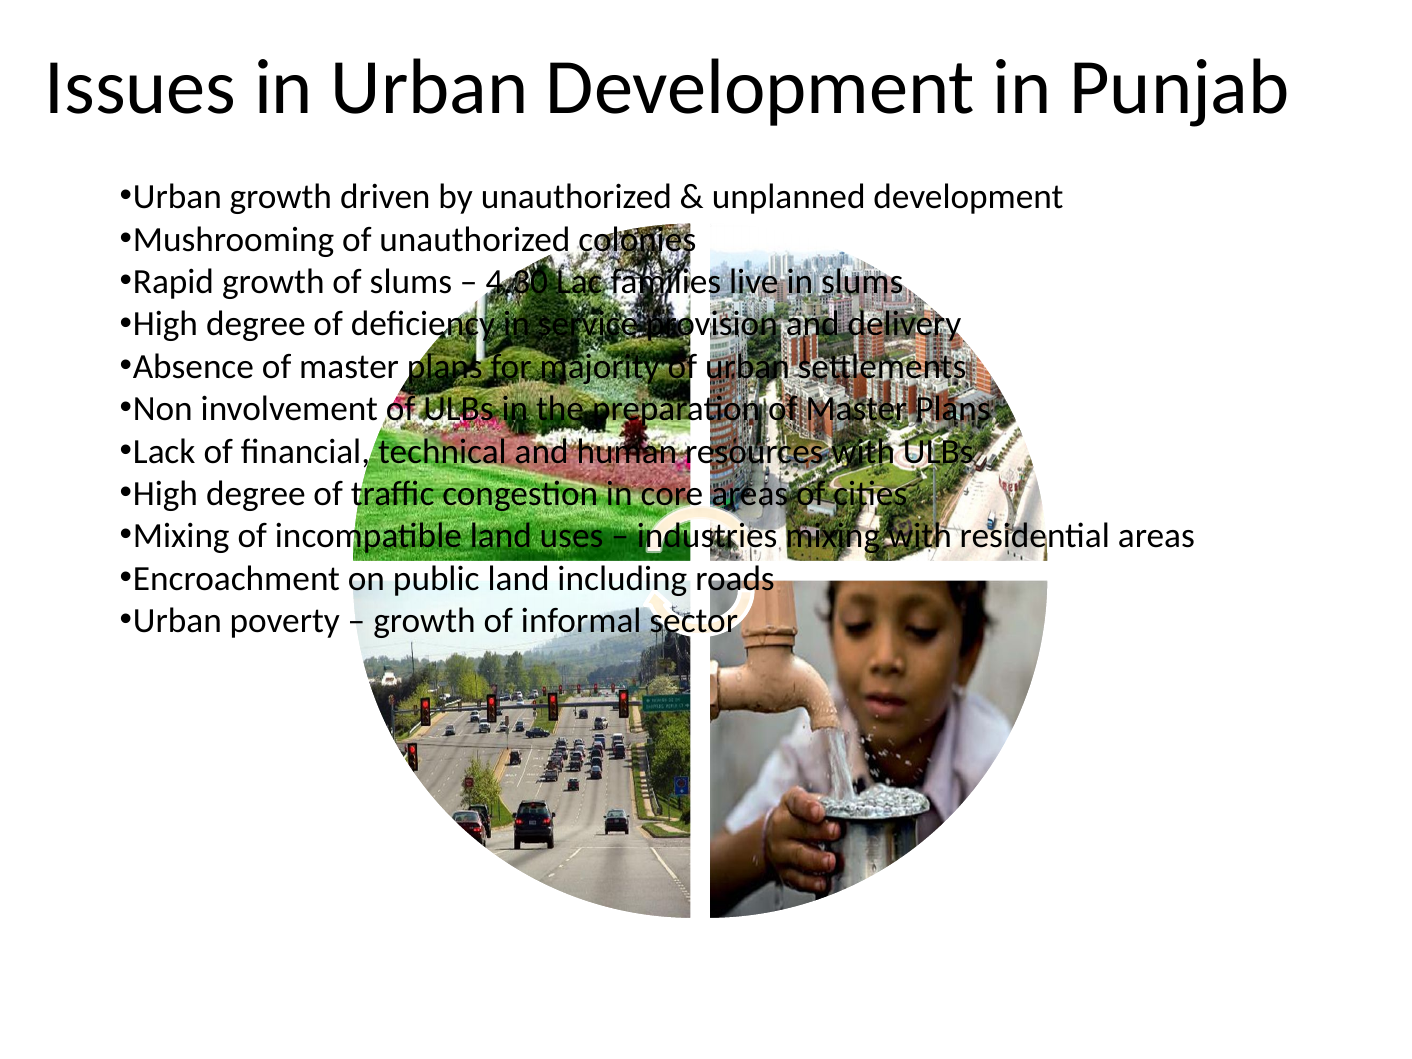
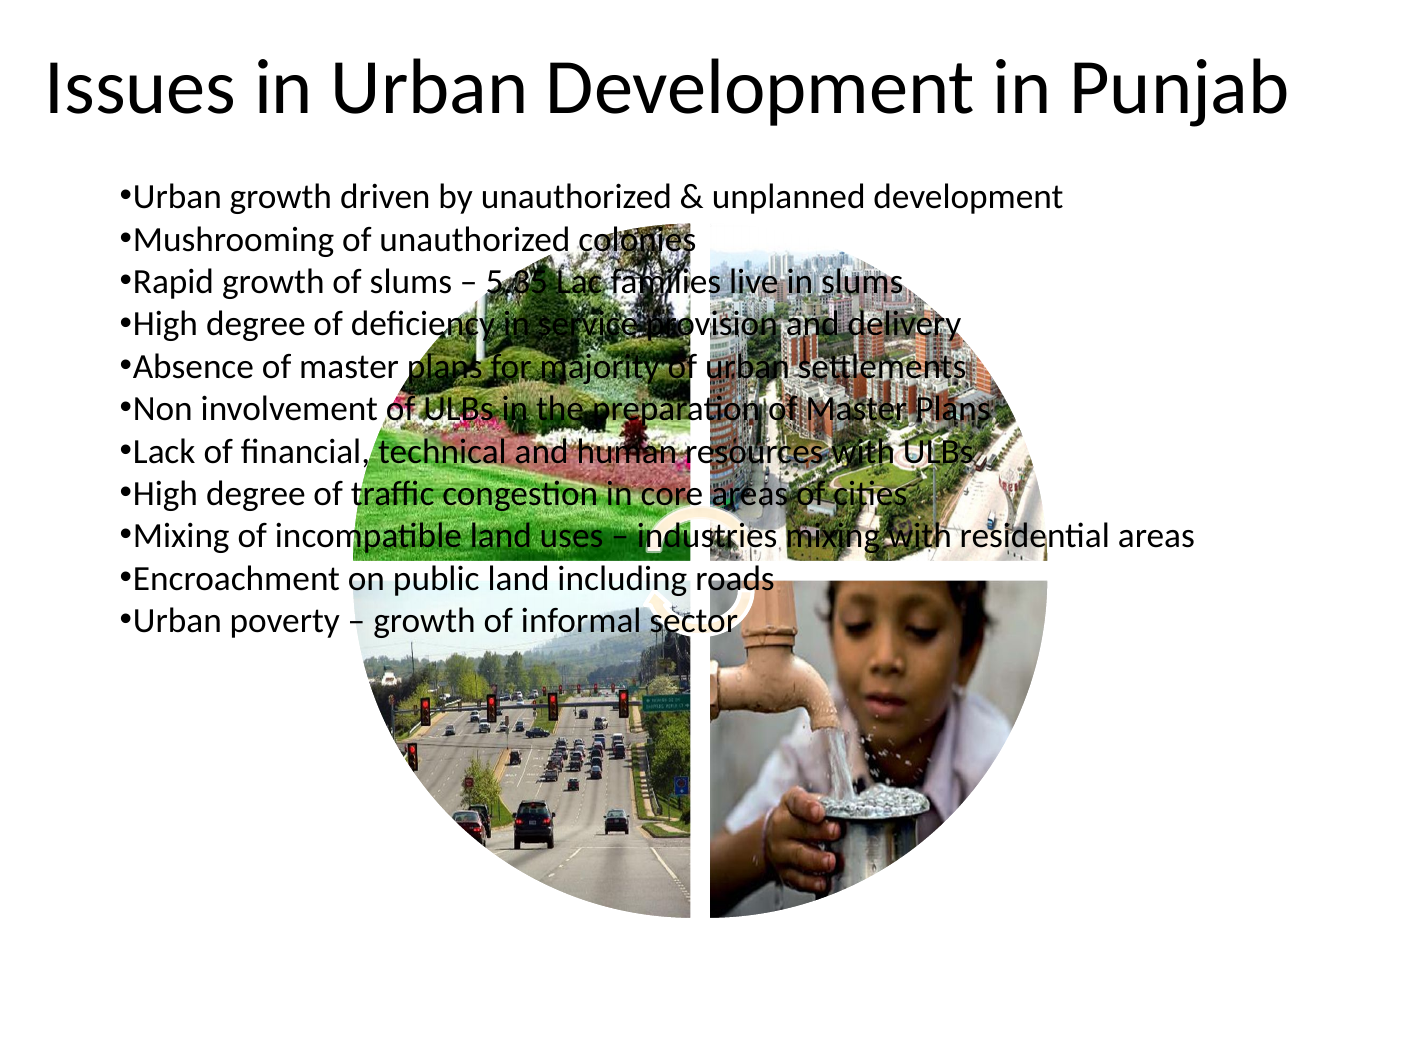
4.30: 4.30 -> 5.35 (517, 282)
